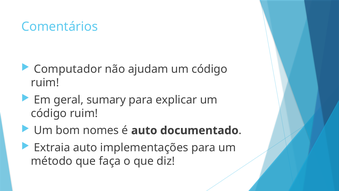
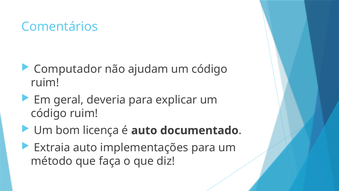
sumary: sumary -> deveria (106, 100)
nomes: nomes -> licença (101, 130)
